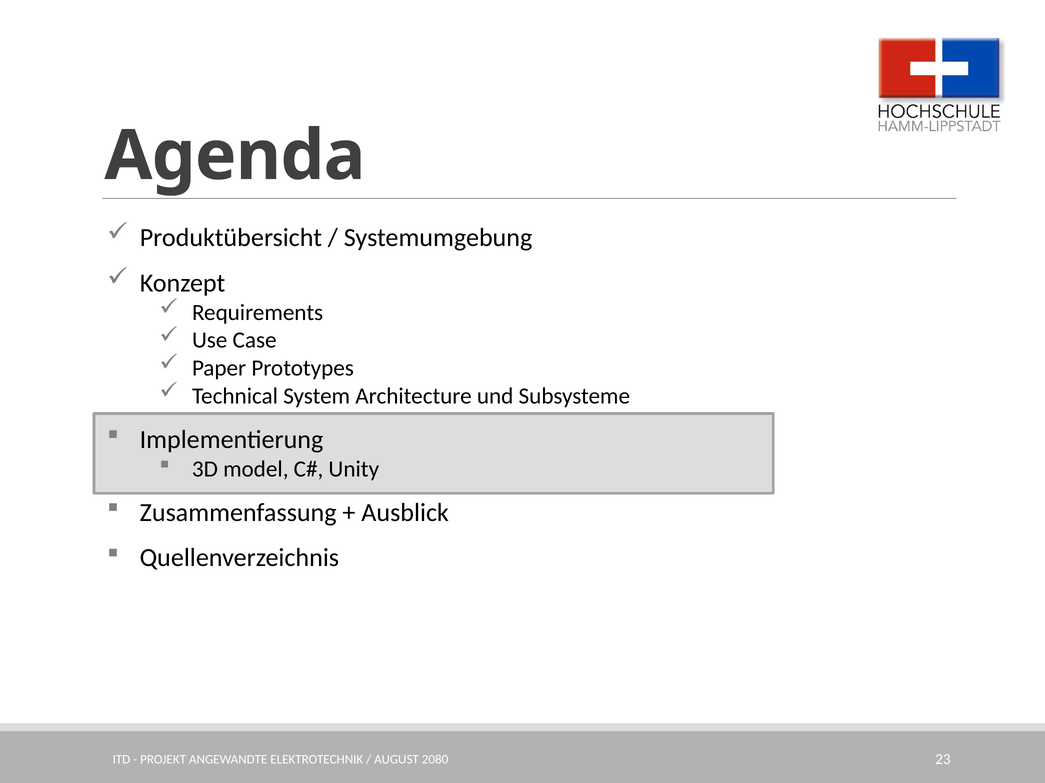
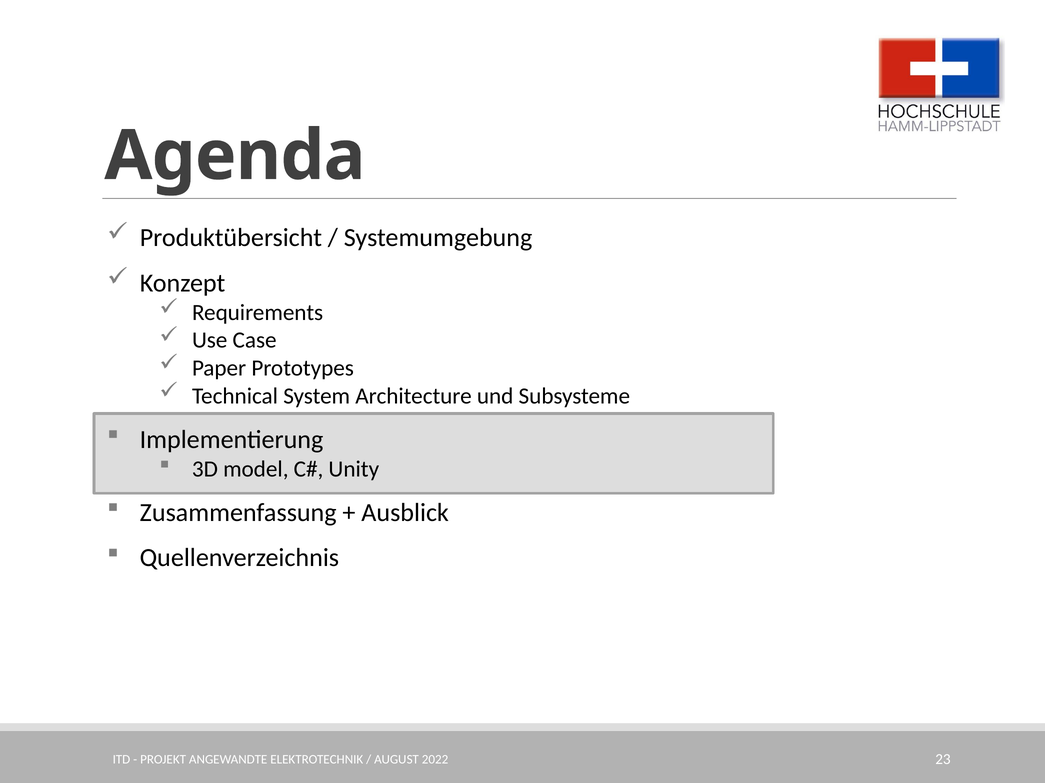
2080: 2080 -> 2022 (435, 760)
